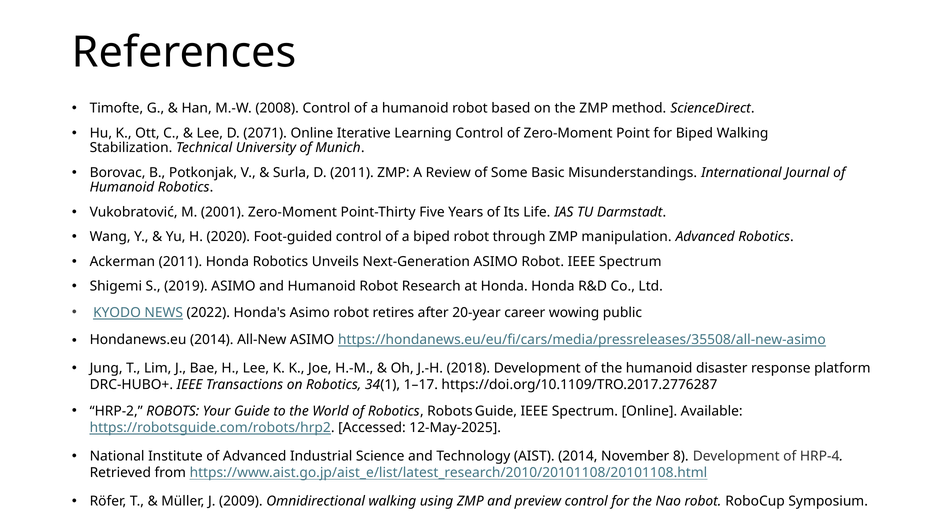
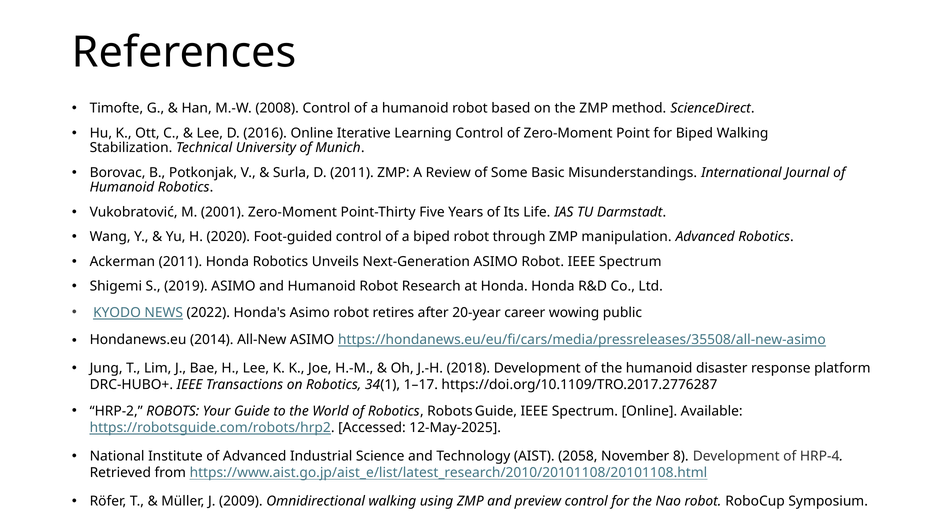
2071: 2071 -> 2016 (265, 133)
AIST 2014: 2014 -> 2058 (578, 456)
